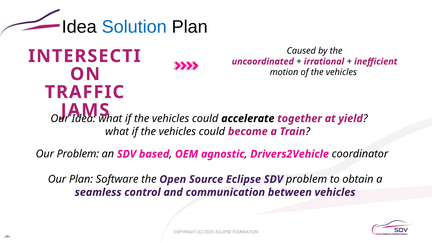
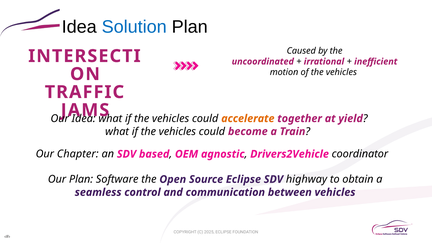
accelerate colour: black -> orange (248, 119)
Our Problem: Problem -> Chapter (78, 154)
SDV problem: problem -> highway (307, 179)
